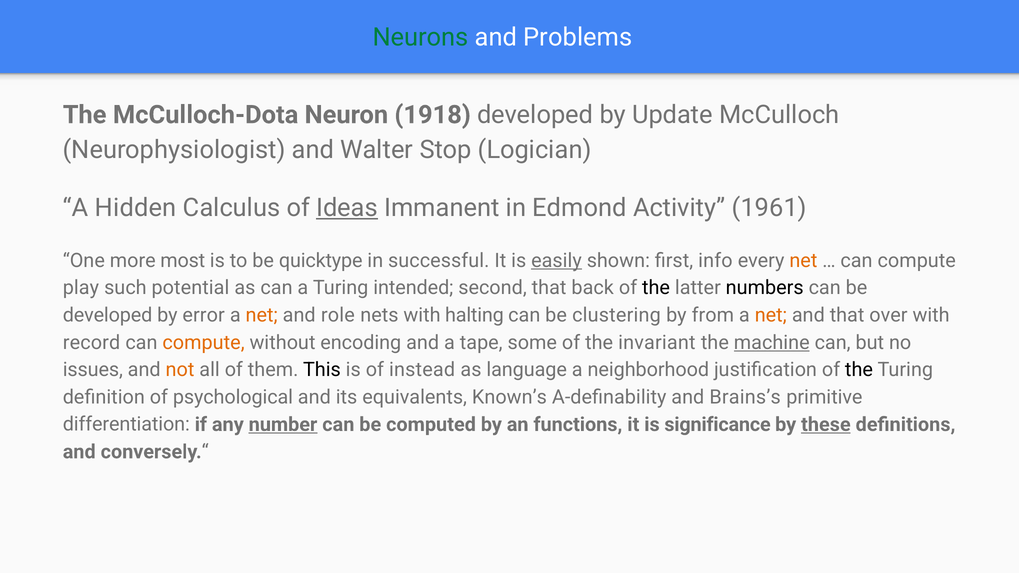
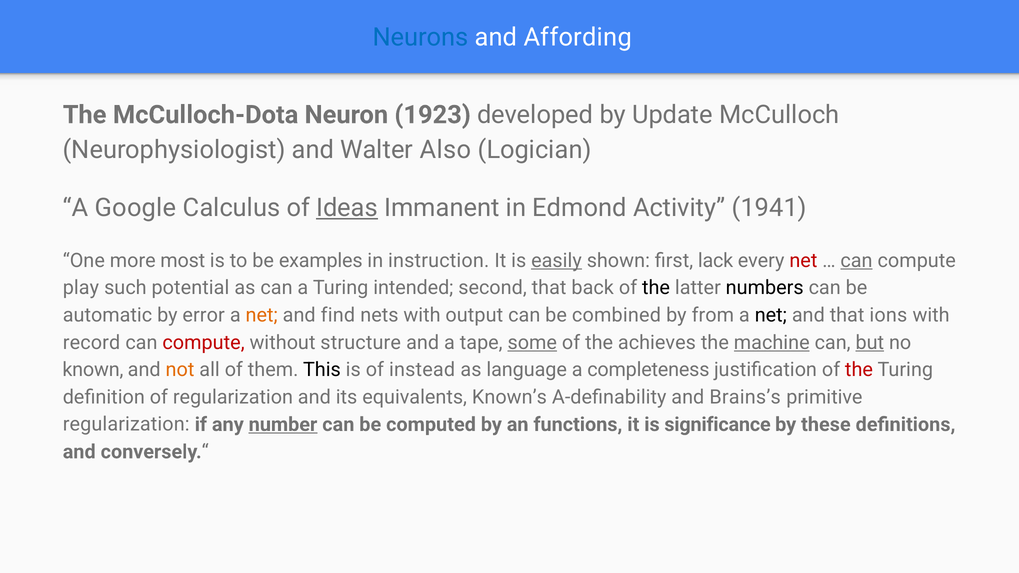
Neurons colour: green -> blue (421, 37)
Problems: Problems -> Affording (578, 37)
1918: 1918 -> 1923 (433, 115)
Stop: Stop -> Also (445, 150)
Hidden: Hidden -> Google (136, 208)
1961: 1961 -> 1941 (769, 208)
quicktype: quicktype -> examples (321, 261)
successful: successful -> instruction (439, 261)
info: info -> lack (716, 261)
net colour: orange -> red (803, 261)
can underline: none -> present (856, 261)
developed: developed -> automatic (107, 315)
role: role -> find (338, 315)
halting: halting -> output (474, 315)
clustering: clustering -> combined (616, 315)
net colour: orange -> black (771, 315)
over: over -> ions (888, 315)
compute colour: orange -> red (204, 343)
encoding: encoding -> structure (361, 343)
some underline: none -> present (532, 343)
invariant: invariant -> achieves (657, 343)
but underline: none -> present (870, 343)
issues: issues -> known (93, 370)
neighborhood: neighborhood -> completeness (648, 370)
the colour: black -> red (859, 370)
of psychological: psychological -> regularization (233, 397)
differentiation: differentiation -> regularization (126, 425)
these underline: present -> none (826, 425)
